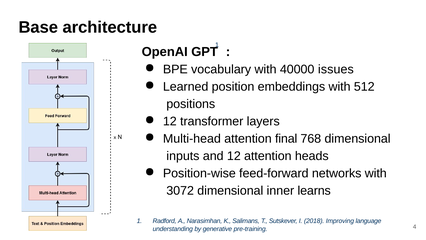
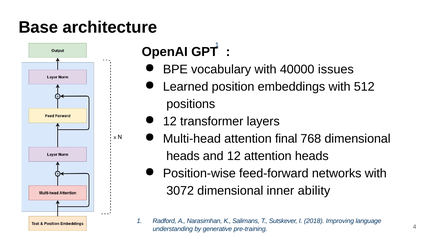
inputs: inputs -> heads (183, 156)
learns: learns -> ability (314, 190)
